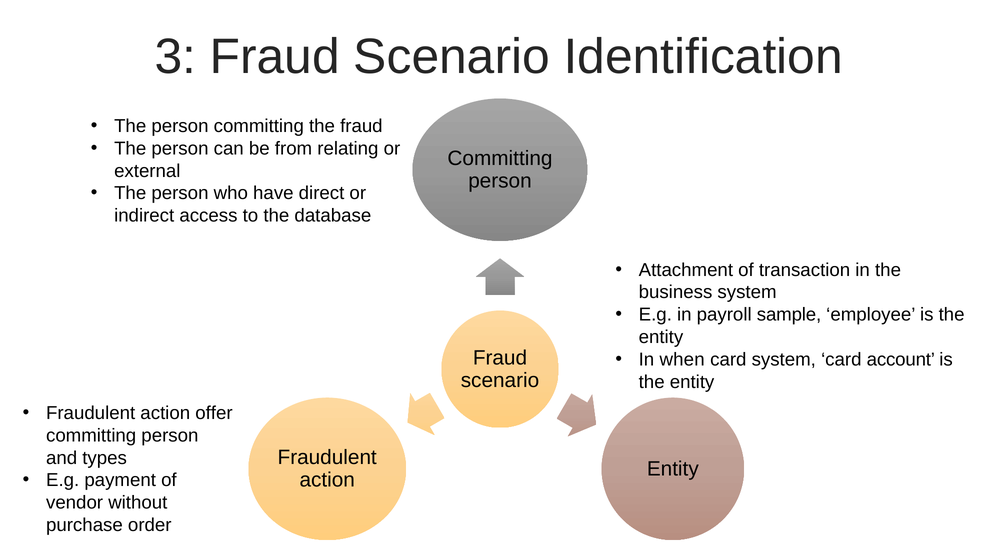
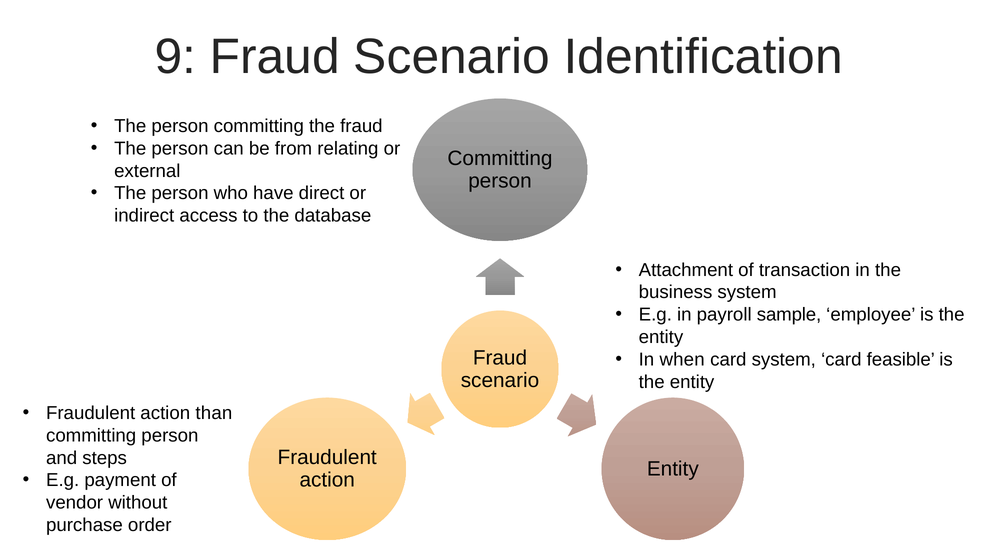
3: 3 -> 9 (175, 57)
account: account -> feasible (901, 360)
offer: offer -> than (214, 413)
types: types -> steps (105, 458)
